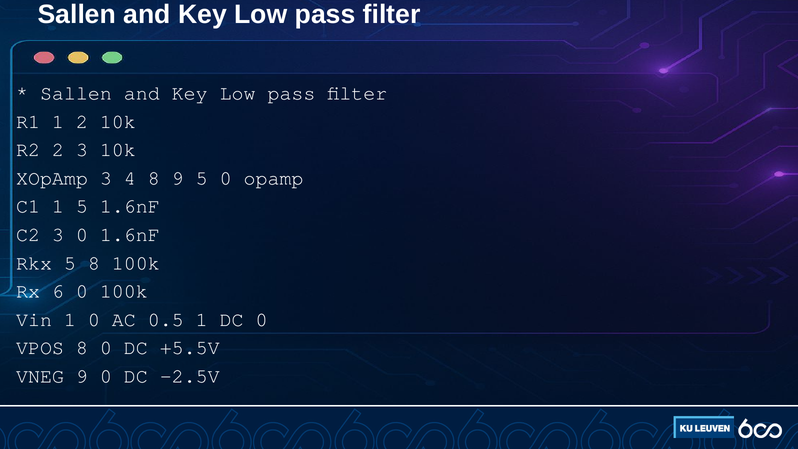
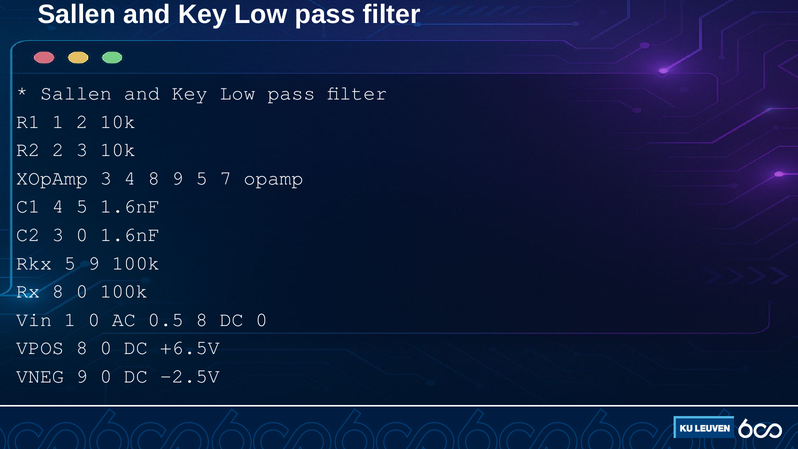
5 0: 0 -> 7 (226, 178)
C1 1: 1 -> 4 (58, 206)
5 8: 8 -> 9 (94, 263)
Rx 6: 6 -> 8 (58, 291)
0.5 1: 1 -> 8 (202, 319)
+5.5V: +5.5V -> +6.5V (190, 348)
